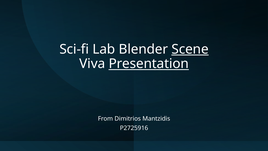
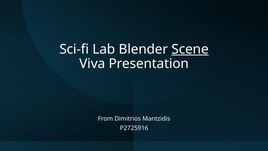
Presentation underline: present -> none (149, 64)
